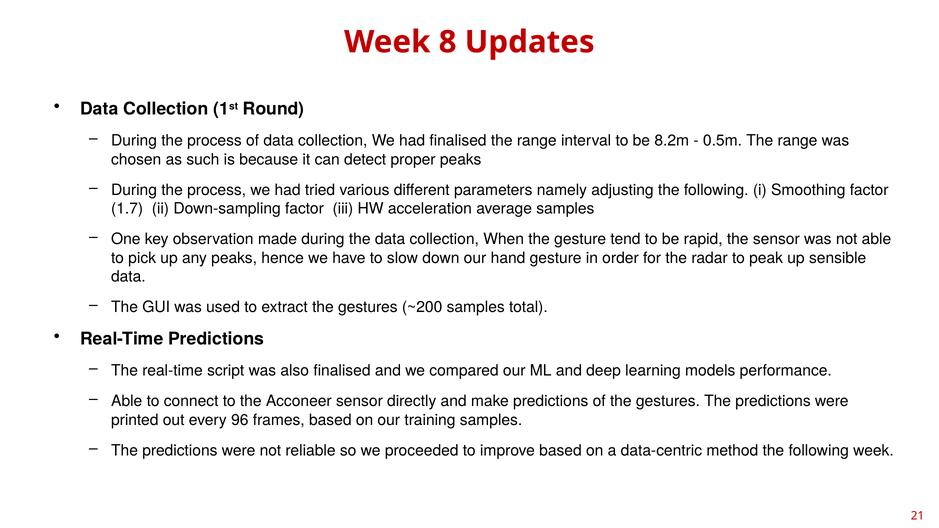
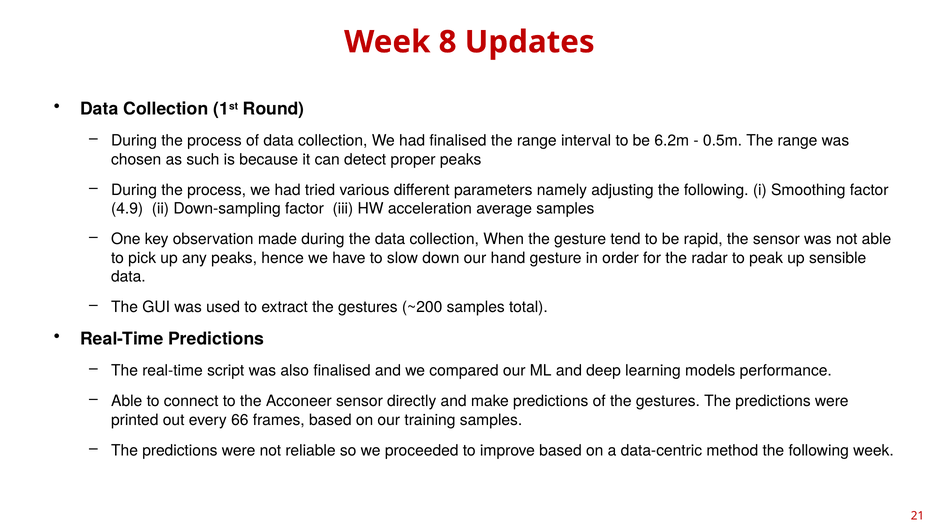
8.2m: 8.2m -> 6.2m (672, 141)
1.7: 1.7 -> 4.9 (127, 209)
96: 96 -> 66 (240, 420)
